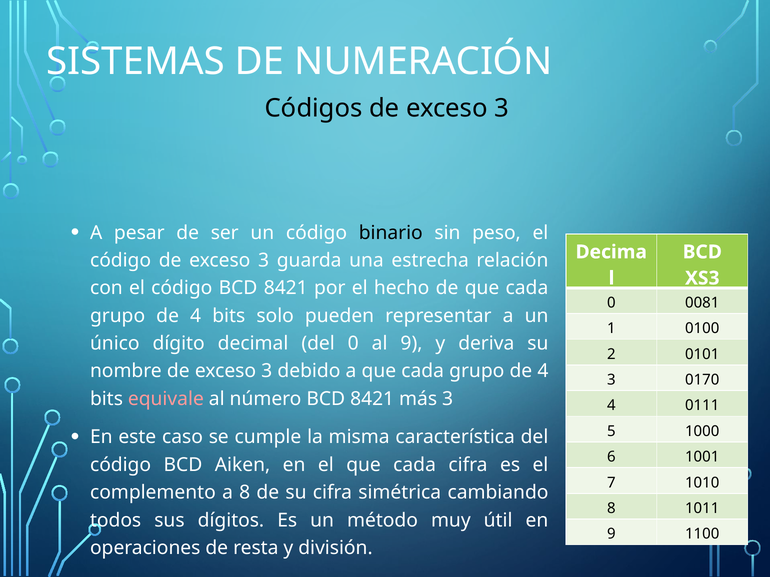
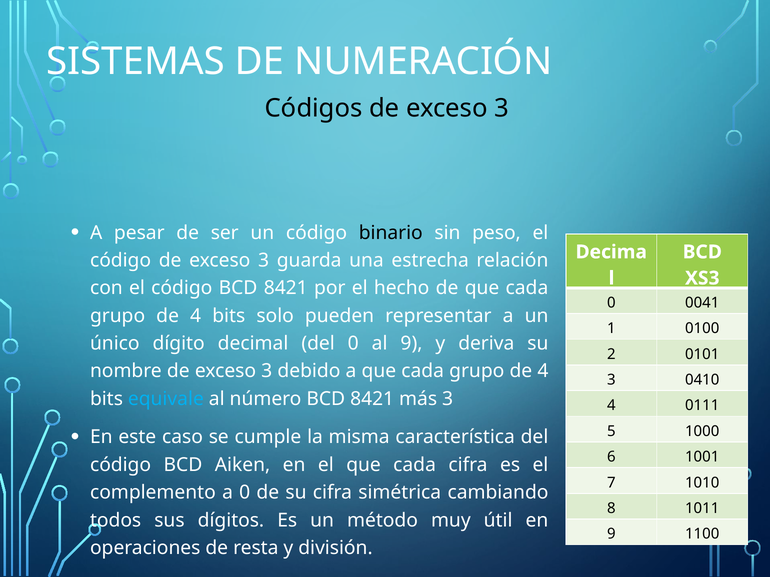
0081: 0081 -> 0041 (702, 303)
0170: 0170 -> 0410 (702, 380)
equivale colour: pink -> light blue (166, 399)
a 8: 8 -> 0 (245, 493)
